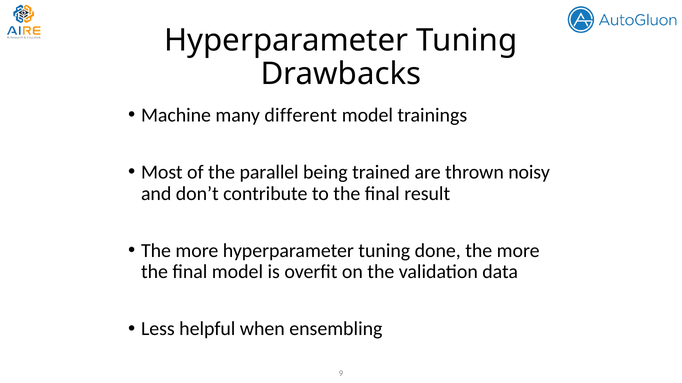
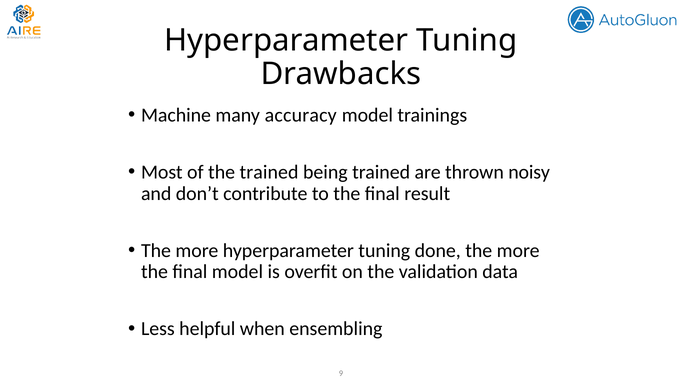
different: different -> accuracy (301, 115)
the parallel: parallel -> trained (269, 172)
